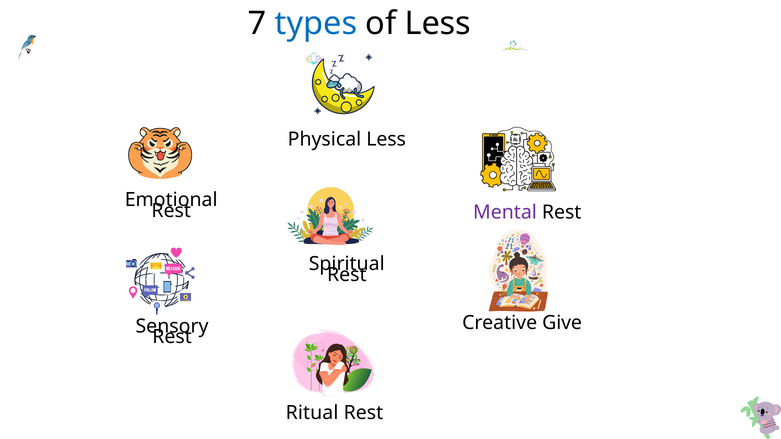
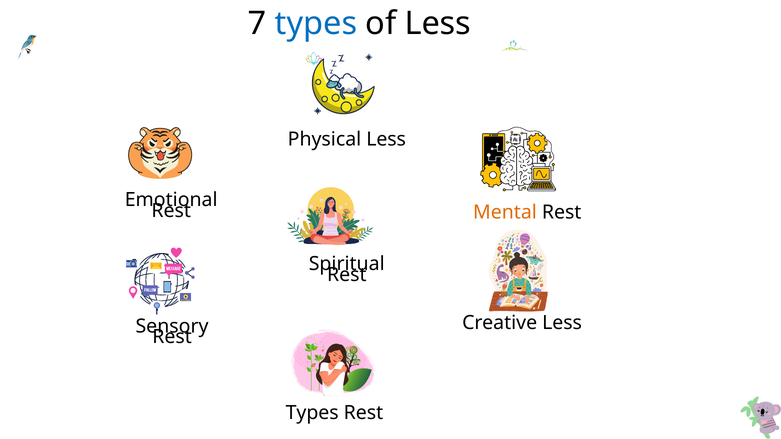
Mental colour: purple -> orange (505, 213)
Creative Give: Give -> Less (562, 323)
Ritual: Ritual -> Types (312, 413)
